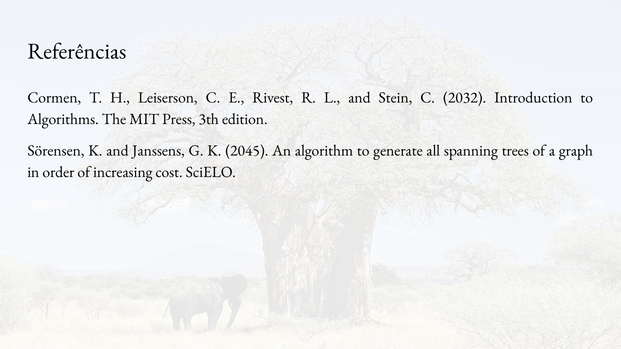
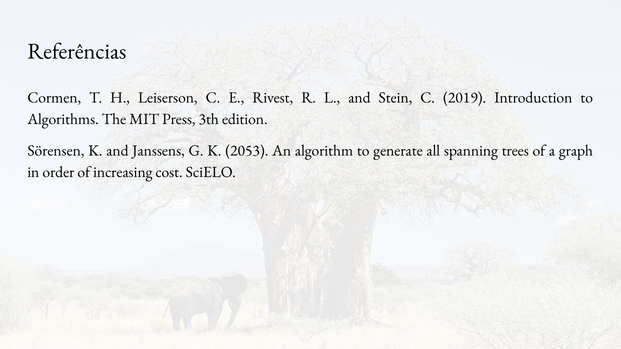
2032: 2032 -> 2019 (465, 98)
2045: 2045 -> 2053 (247, 151)
